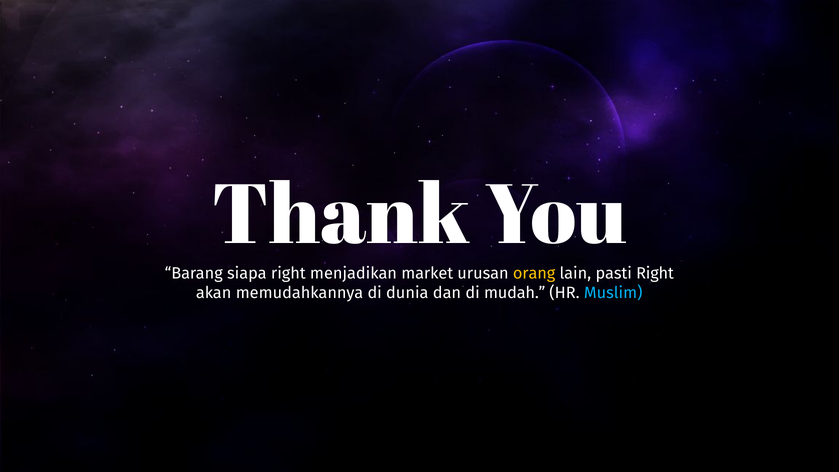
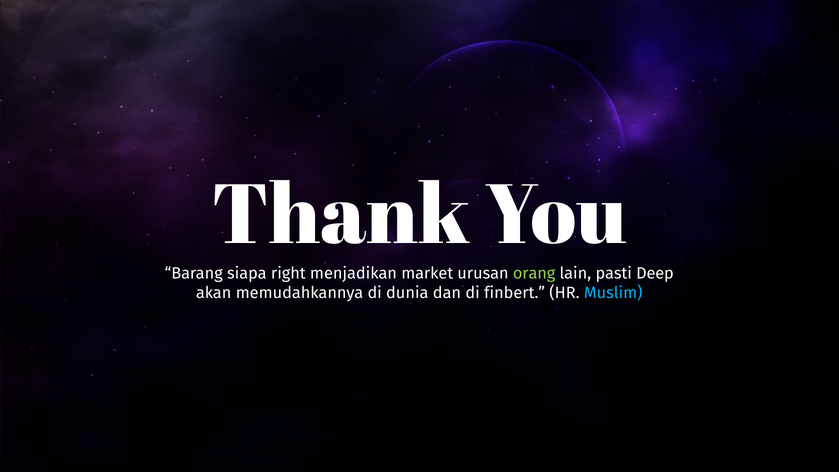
orang colour: yellow -> light green (534, 273)
pasti Right: Right -> Deep (655, 273)
mudah: mudah -> finbert (515, 293)
